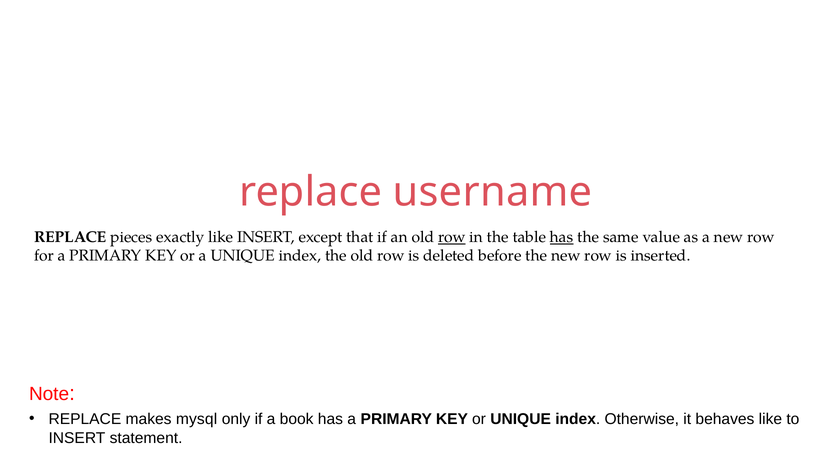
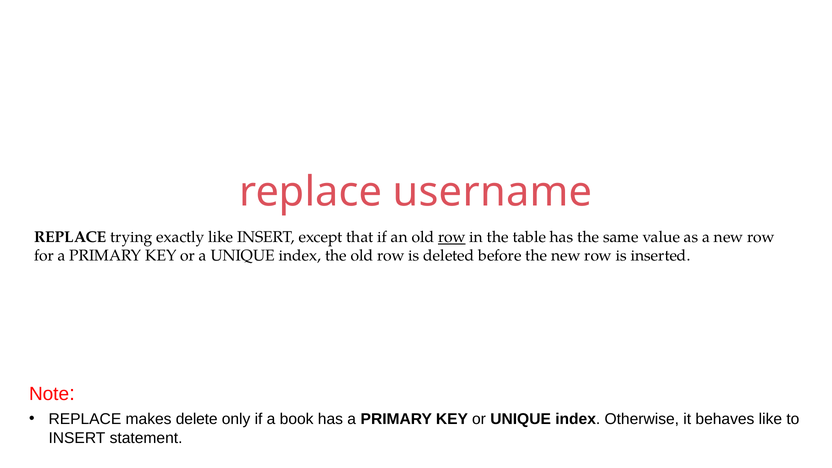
pieces: pieces -> trying (131, 237)
has underline: present -> none (562, 237)
mysql: mysql -> delete (197, 419)
